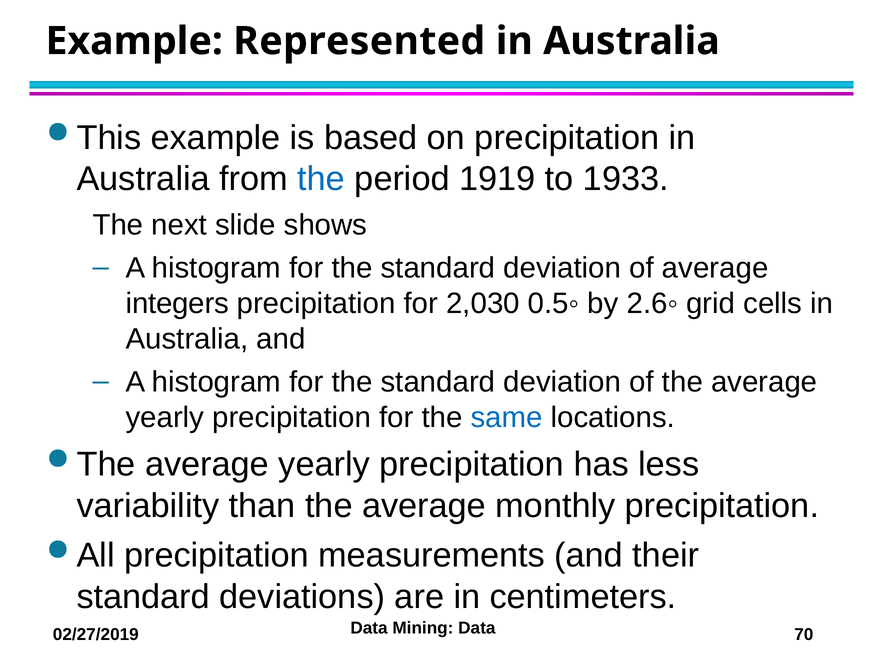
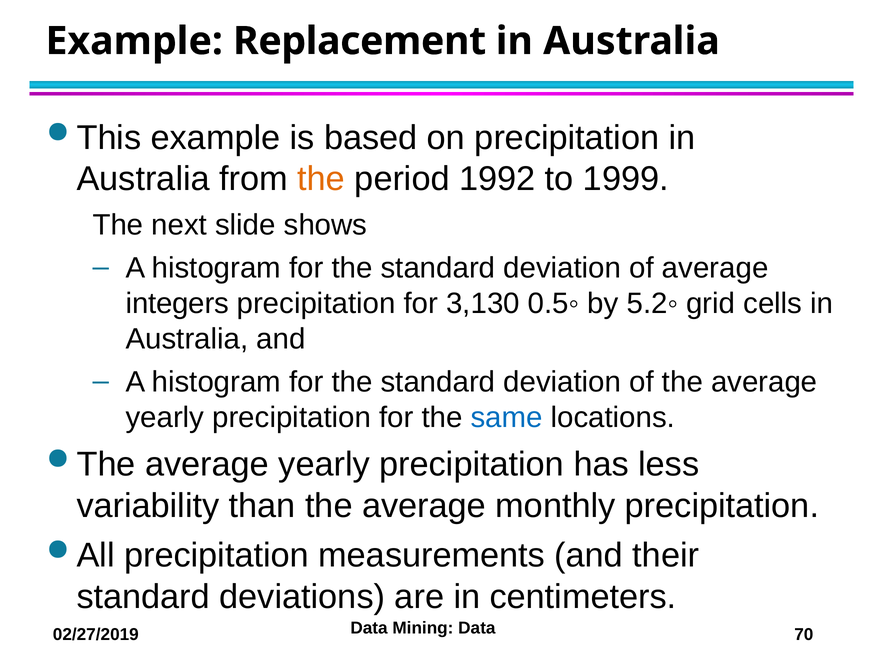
Represented: Represented -> Replacement (360, 41)
the colour: blue -> orange (321, 179)
1919: 1919 -> 1992 (497, 179)
1933: 1933 -> 1999 (626, 179)
2,030: 2,030 -> 3,130 (483, 303)
2.6◦: 2.6◦ -> 5.2◦ (652, 303)
